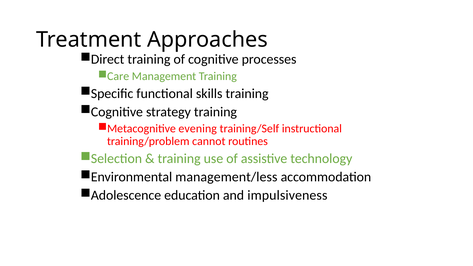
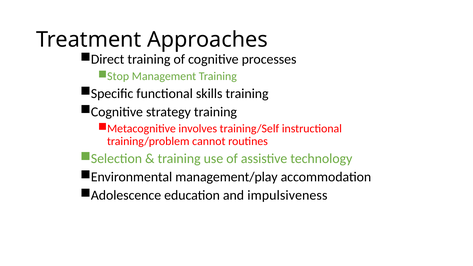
Care: Care -> Stop (118, 76)
evening: evening -> involves (198, 129)
management/less: management/less -> management/play (226, 177)
